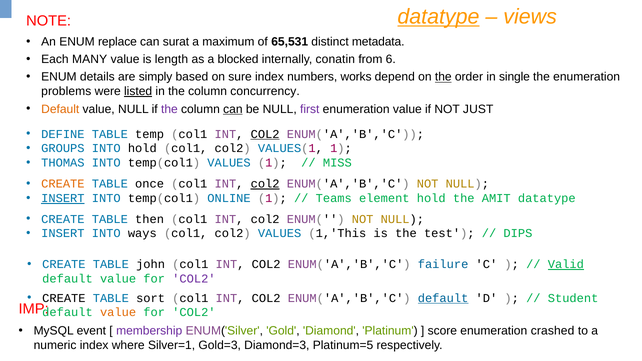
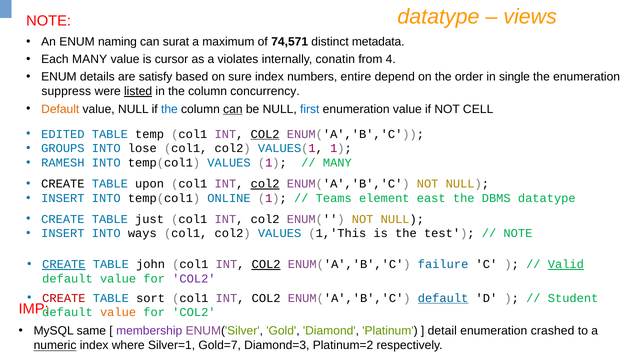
datatype underline: present -> none (438, 17)
replace: replace -> naming (117, 42)
65,531: 65,531 -> 74,571 (290, 42)
length: length -> cursor (172, 59)
blocked: blocked -> violates (238, 59)
6: 6 -> 4 (391, 59)
simply: simply -> satisfy (156, 77)
works: works -> entire (356, 77)
the underline: present -> none (443, 77)
problems: problems -> suppress (66, 91)
the colour: purple -> blue (169, 109)
first colour: purple -> blue (310, 109)
JUST: JUST -> CELL (478, 109)
DEFINE: DEFINE -> EDITED (63, 134)
INTO hold: hold -> lose (142, 149)
THOMAS: THOMAS -> RAMESH (63, 163)
MISS: MISS -> MANY (337, 163)
CREATE colour: orange -> black (63, 184)
once: once -> upon (150, 184)
INSERT underline: present -> none (63, 198)
element hold: hold -> east (431, 198)
AMIT: AMIT -> DBMS (496, 198)
then: then -> just (150, 219)
DIPS: DIPS -> NOTE (518, 234)
CREATE underline: none -> present (64, 264)
COL2 underline: none -> present (266, 264)
CREATE colour: black -> red (64, 298)
event: event -> same (91, 331)
score: score -> detail (442, 331)
numeric underline: none -> present (55, 346)
Gold=3: Gold=3 -> Gold=7 (220, 346)
Platinum=5: Platinum=5 -> Platinum=2 (343, 346)
